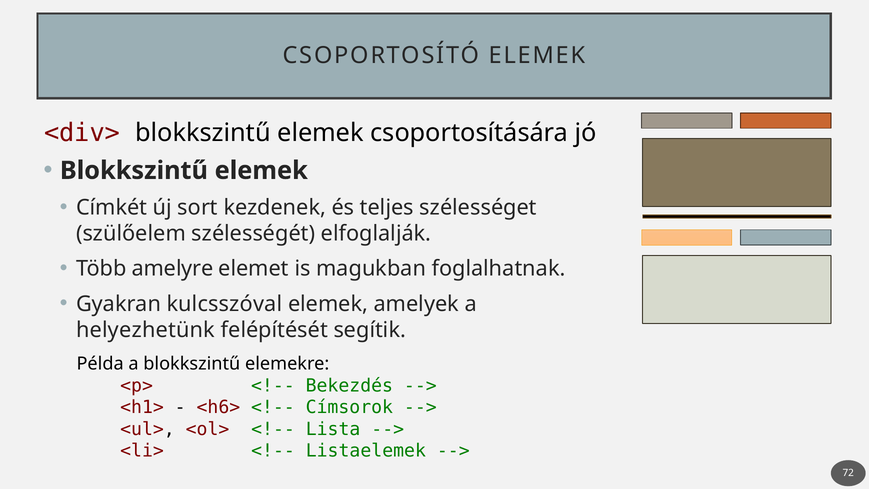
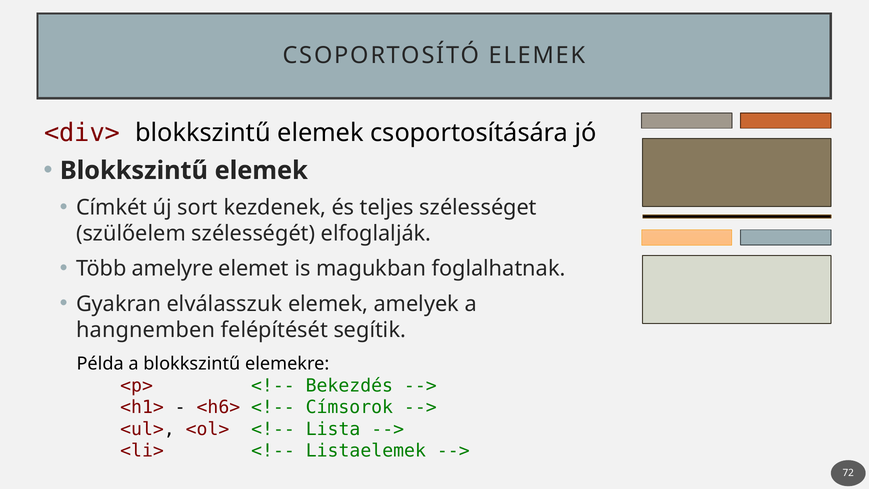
kulcsszóval: kulcsszóval -> elválasszuk (224, 304)
helyezhetünk: helyezhetünk -> hangnemben (146, 330)
